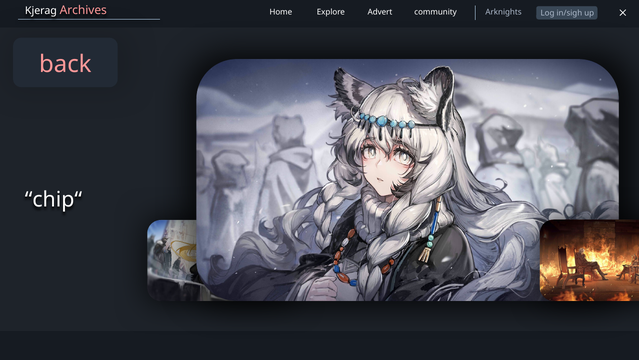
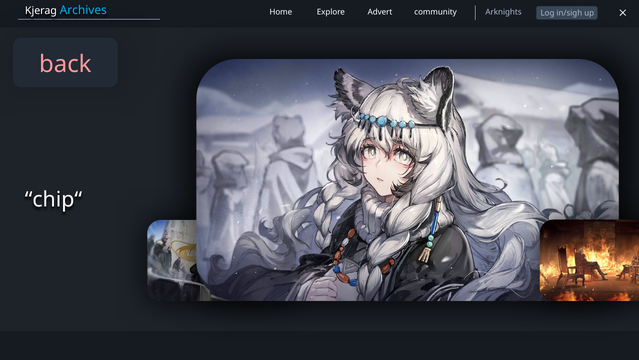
Archives colour: pink -> light blue (83, 10)
